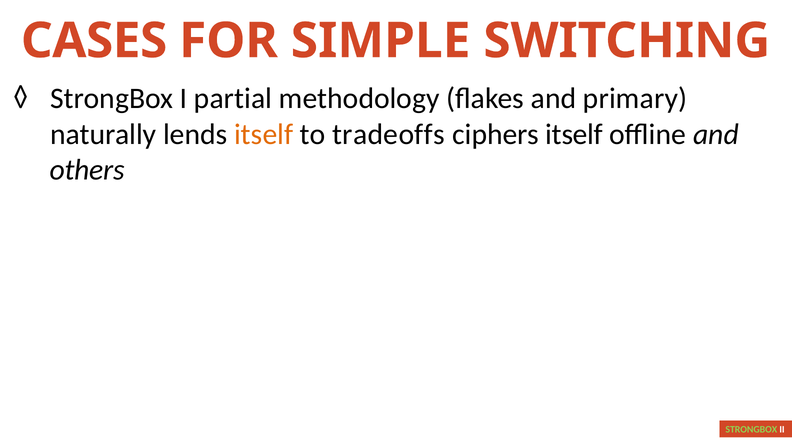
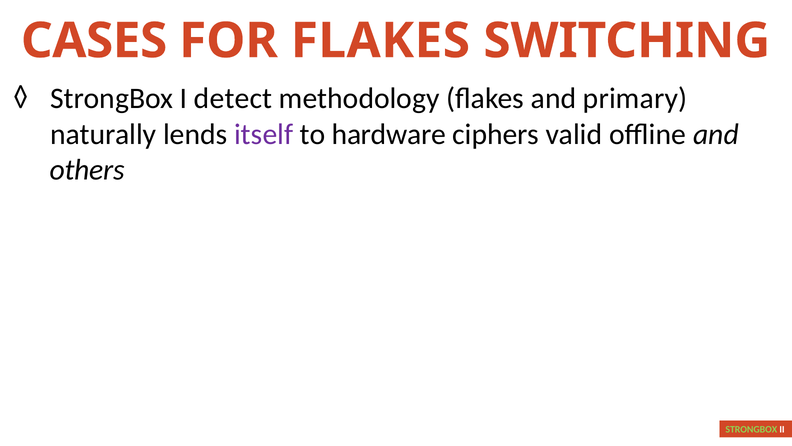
FOR SIMPLE: SIMPLE -> FLAKES (380, 41)
partial: partial -> detect (233, 99)
itself colour: orange -> purple (264, 134)
tradeoffs: tradeoffs -> hardware (389, 134)
ciphers itself: itself -> valid (574, 134)
